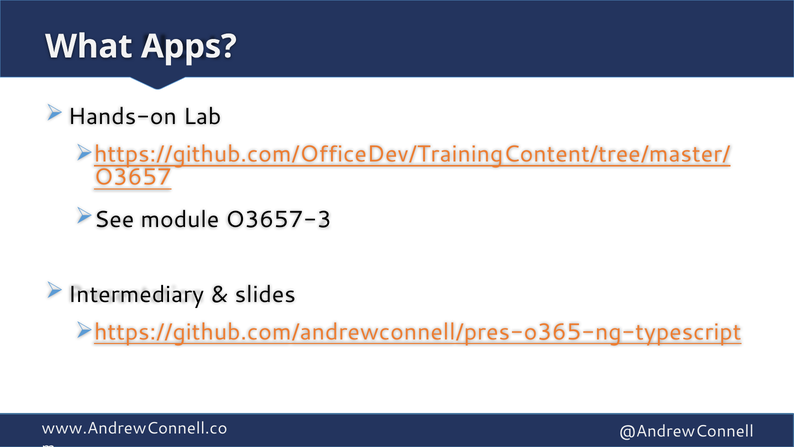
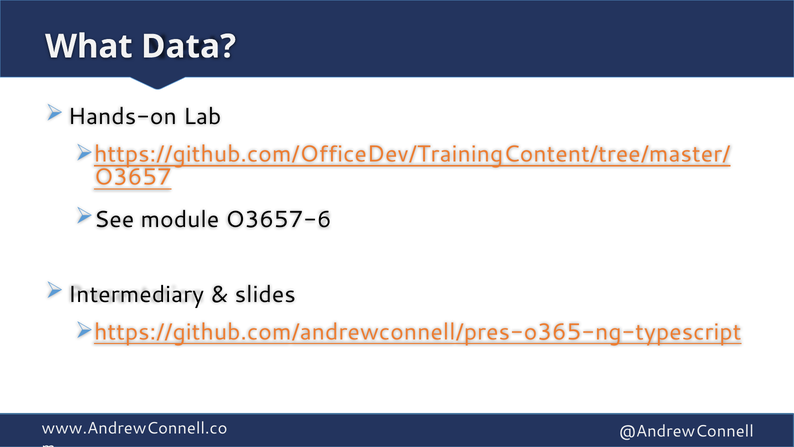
Apps: Apps -> Data (189, 46)
O3657-3: O3657-3 -> O3657-6 (279, 220)
